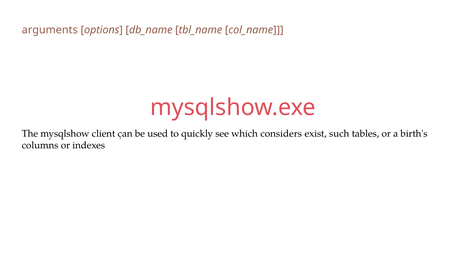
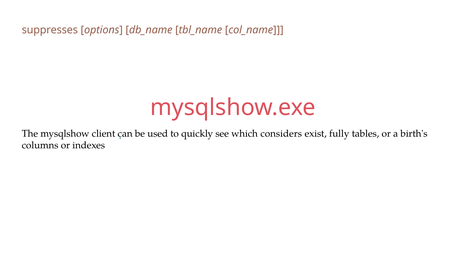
arguments: arguments -> suppresses (50, 30)
such: such -> fully (339, 134)
